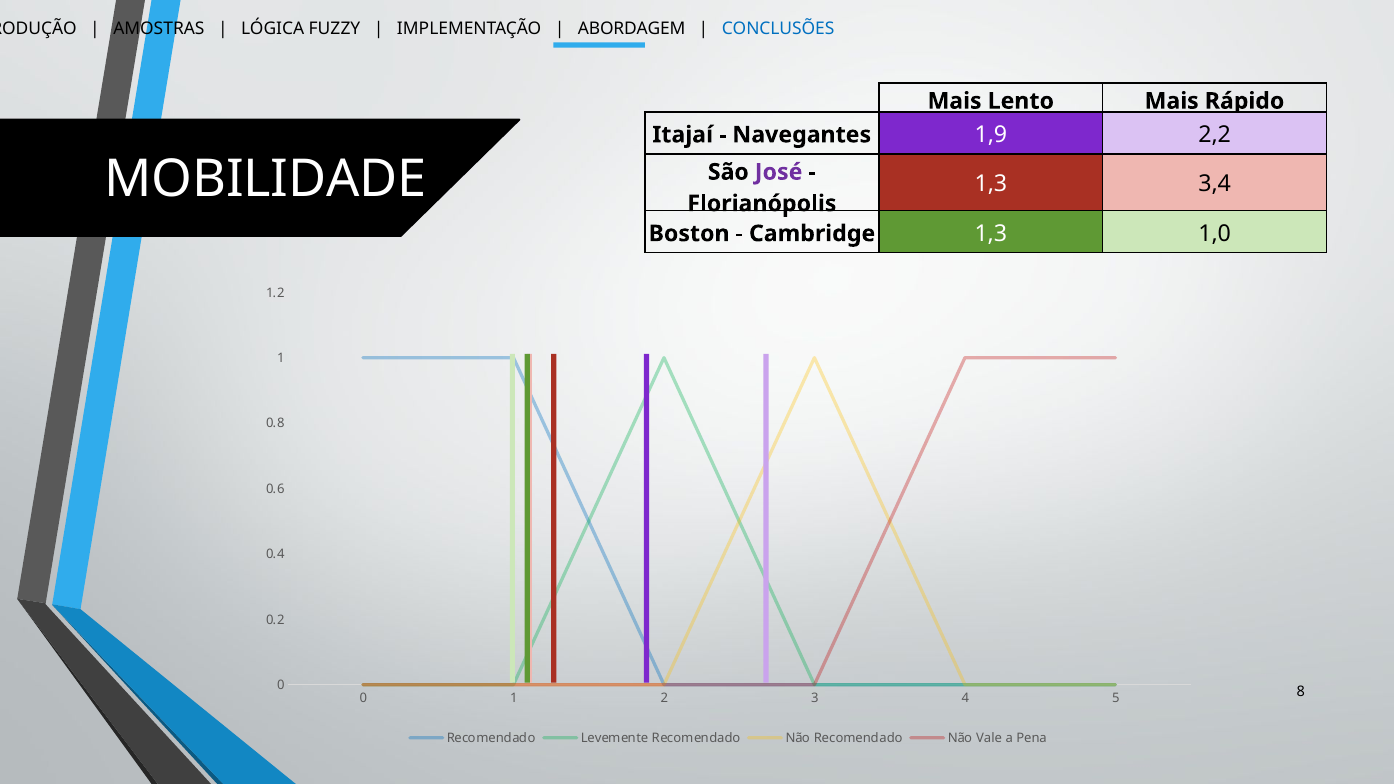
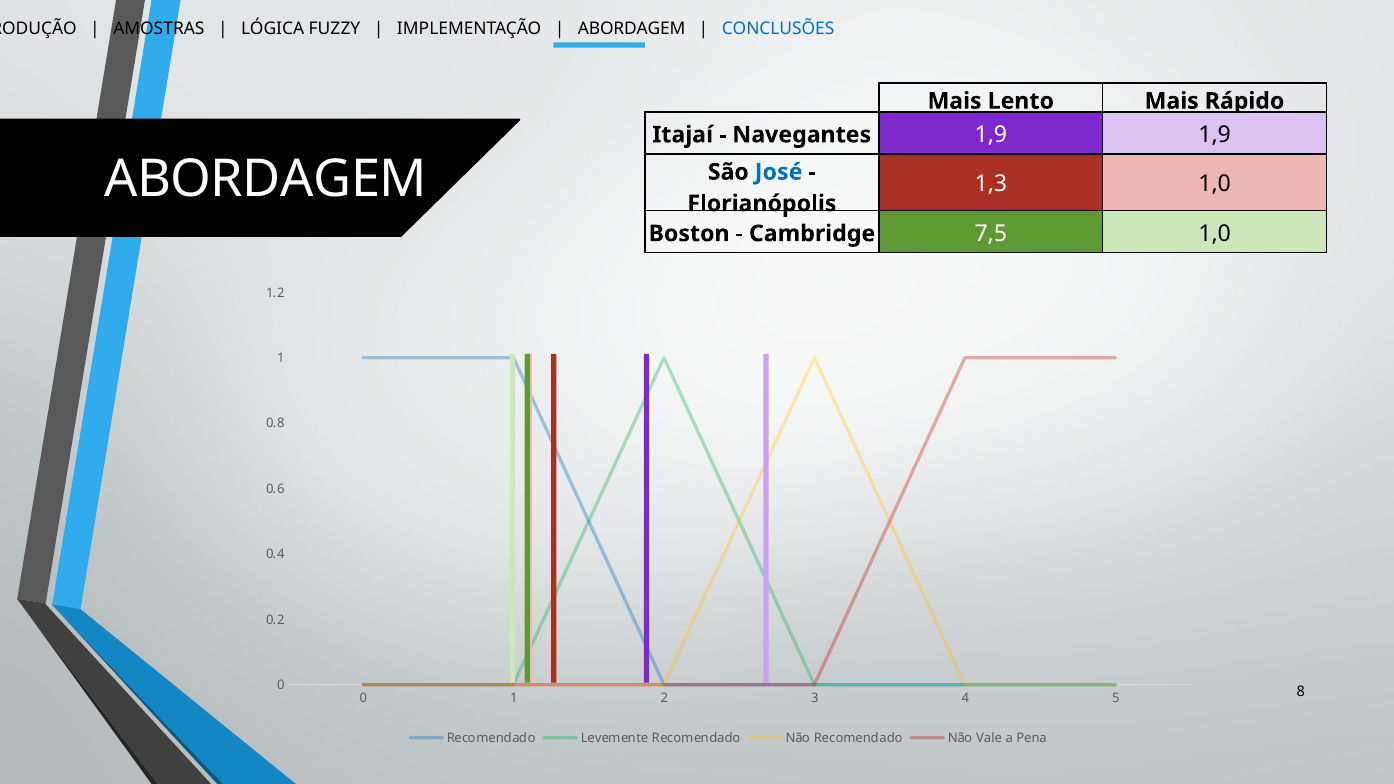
1,9 2,2: 2,2 -> 1,9 (1215, 135)
MOBILIDADE: MOBILIDADE -> ABORDAGEM (266, 179)
José colour: purple -> blue (779, 172)
1,3 3,4: 3,4 -> 1,0 (1215, 184)
Cambridge 1,3: 1,3 -> 7,5 (991, 234)
